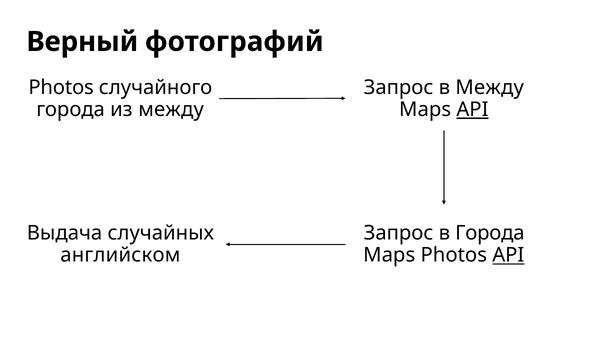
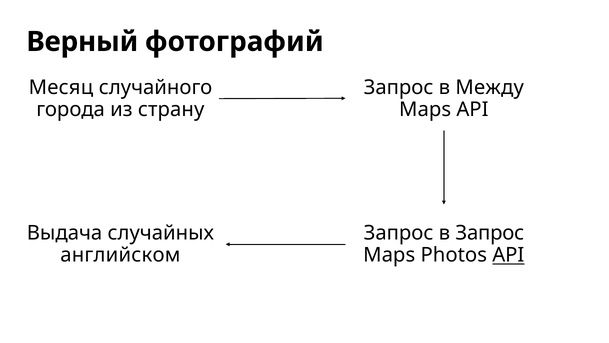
Photos: Photos -> Месяц (61, 87)
из между: между -> страну (171, 109)
API underline: present -> none (472, 109)
в Города: Города -> Запрос (490, 233)
